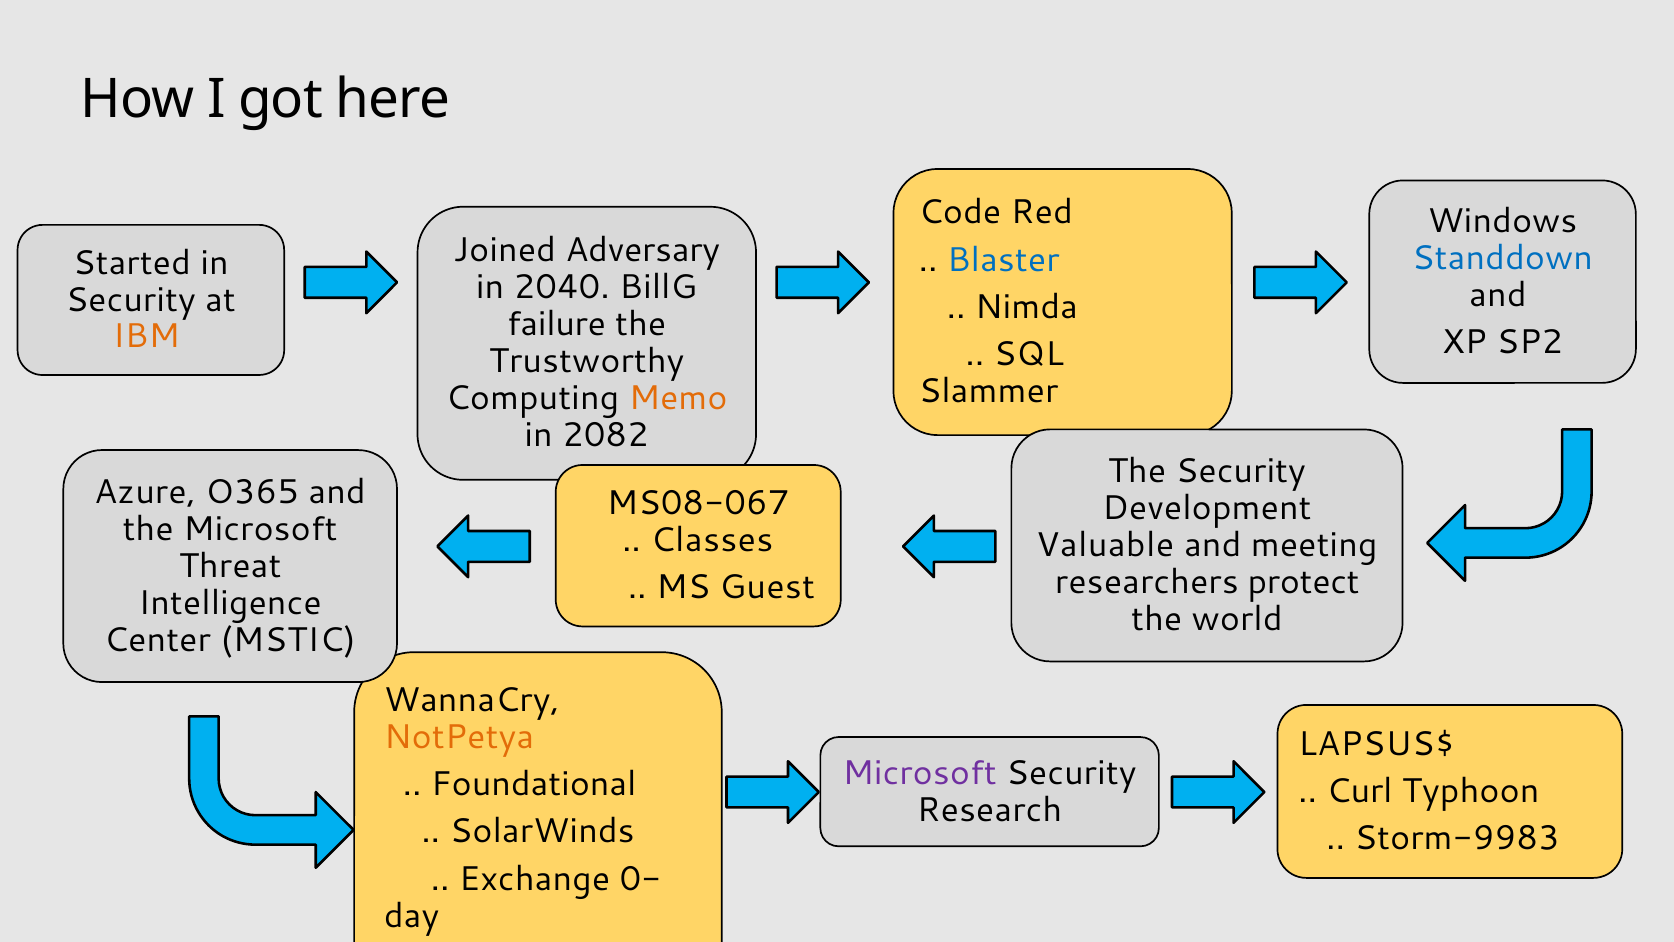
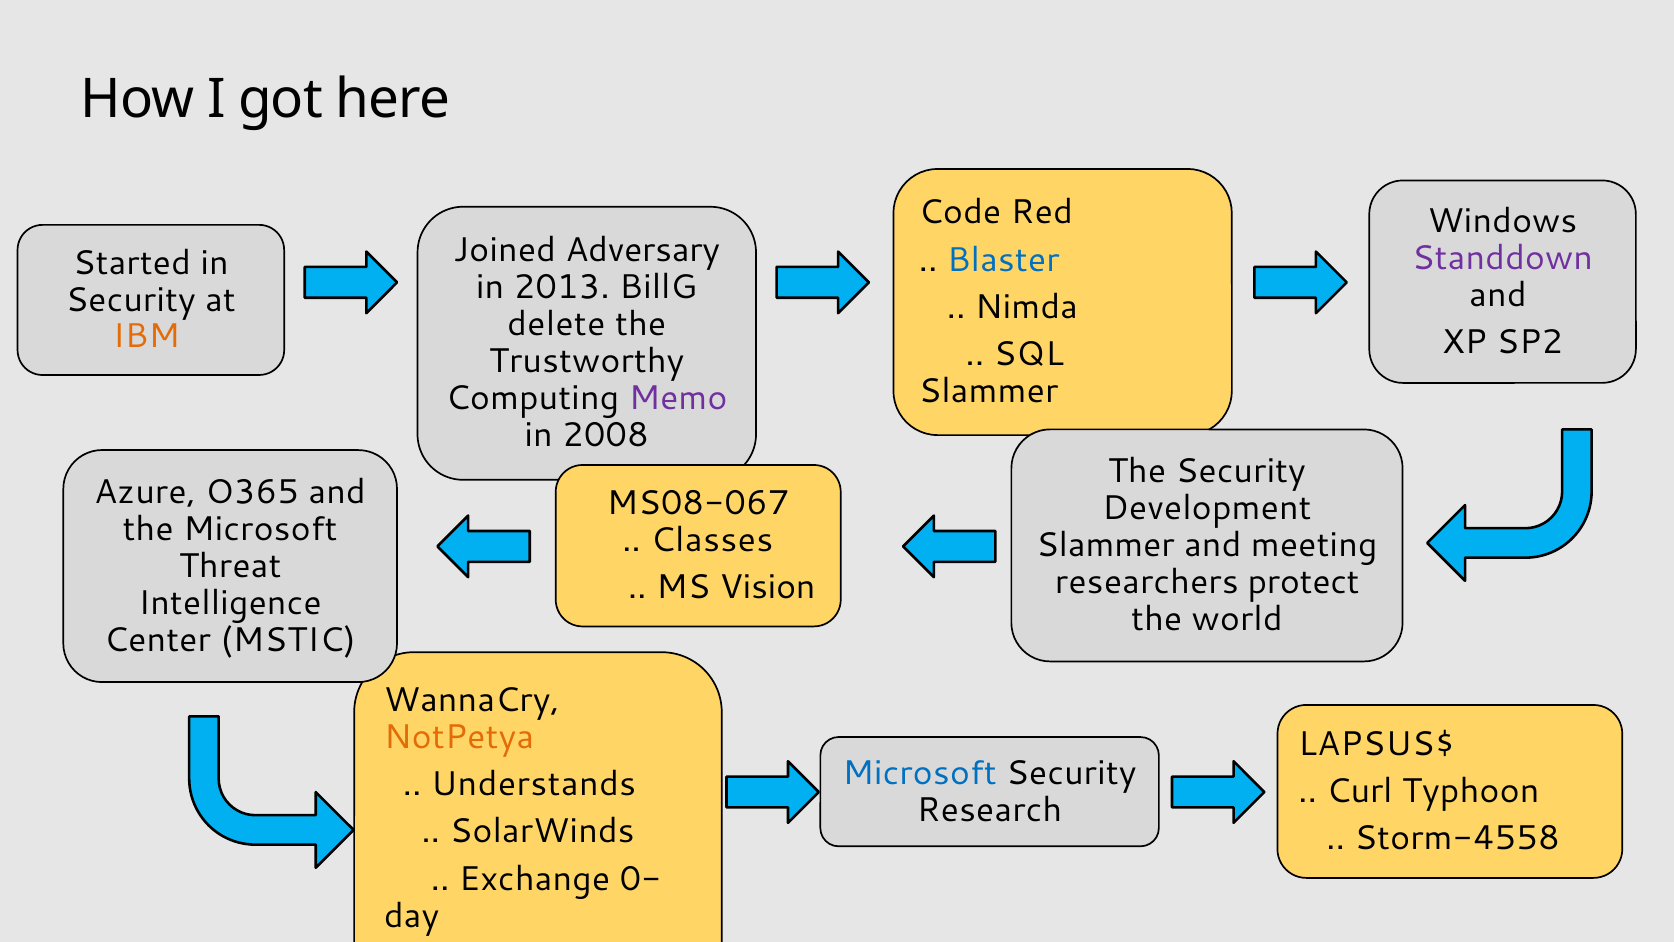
Standdown colour: blue -> purple (1502, 258)
2040: 2040 -> 2013 (562, 287)
failure: failure -> delete (556, 324)
Memo colour: orange -> purple (678, 398)
2082: 2082 -> 2008 (605, 435)
Valuable: Valuable -> Slammer (1105, 545)
Guest: Guest -> Vision (768, 587)
Microsoft colour: purple -> blue (920, 773)
Foundational: Foundational -> Understands (534, 784)
Storm-9983: Storm-9983 -> Storm-4558 (1457, 838)
